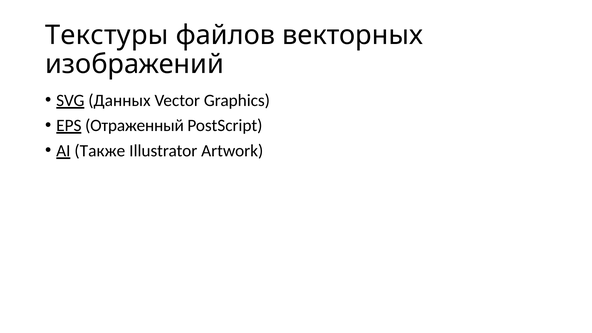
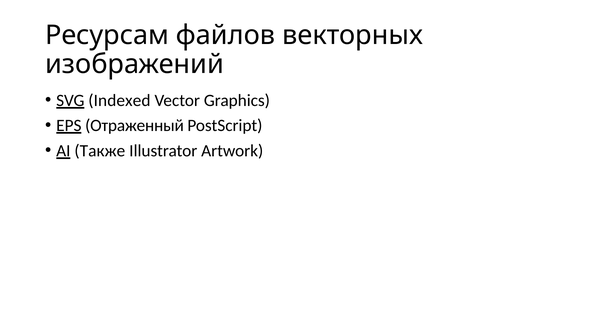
Текстуры: Текстуры -> Ресурсам (107, 35)
Данных: Данных -> Indexed (119, 100)
